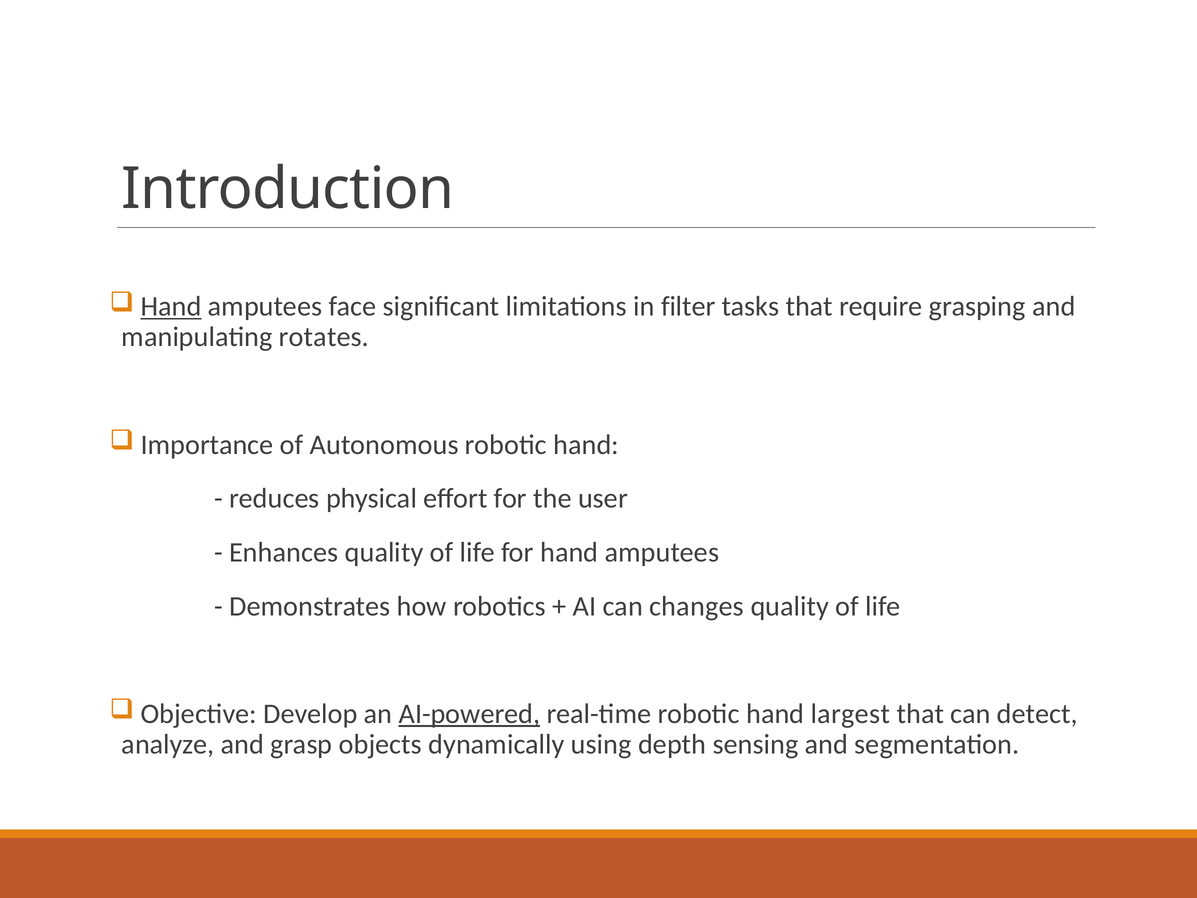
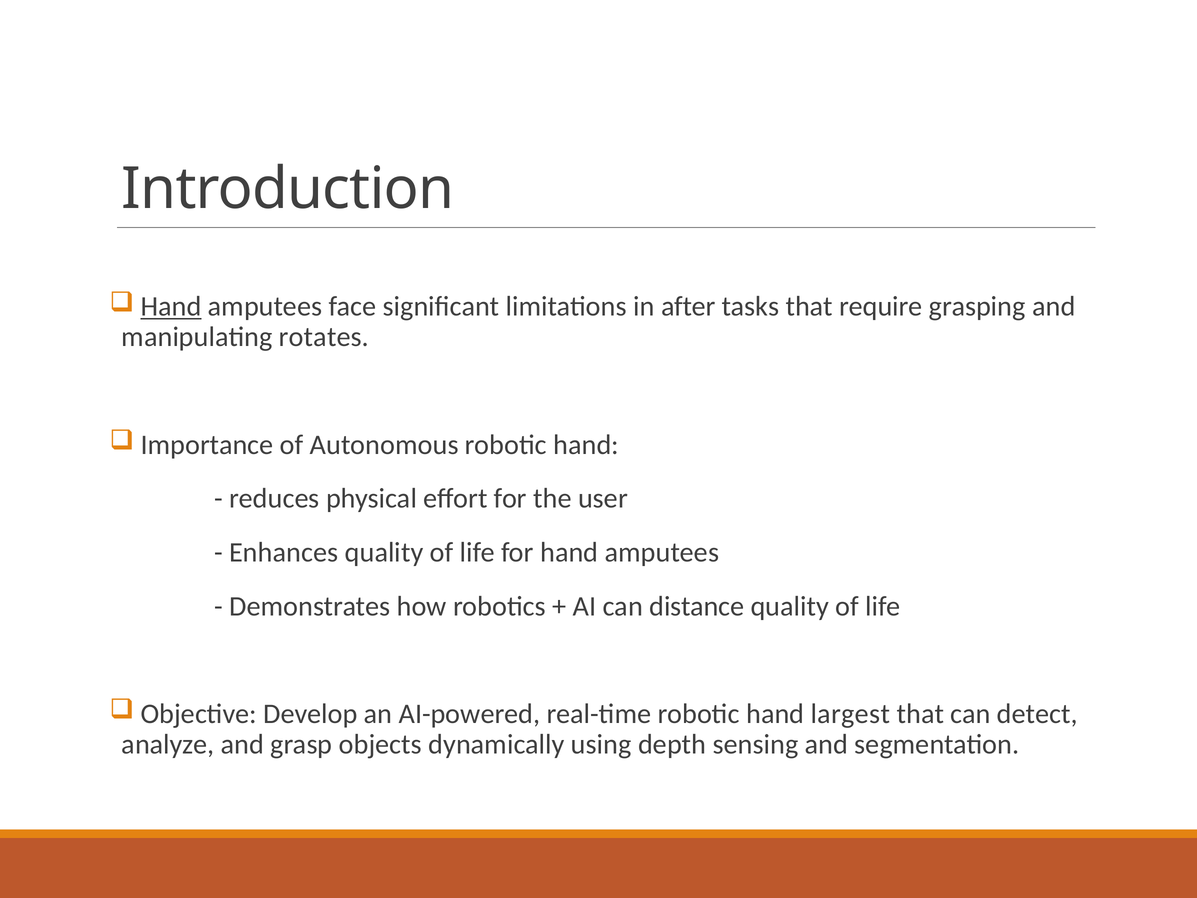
filter: filter -> after (688, 306)
changes: changes -> distance (697, 606)
AI-powered underline: present -> none (469, 714)
